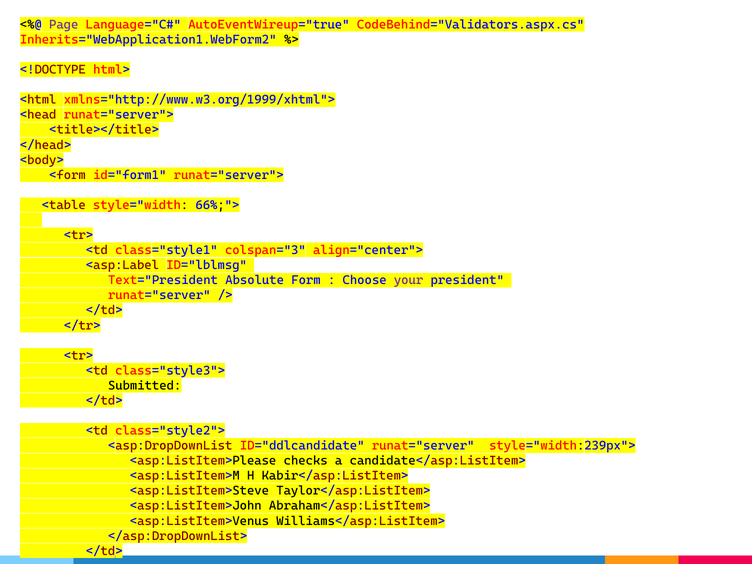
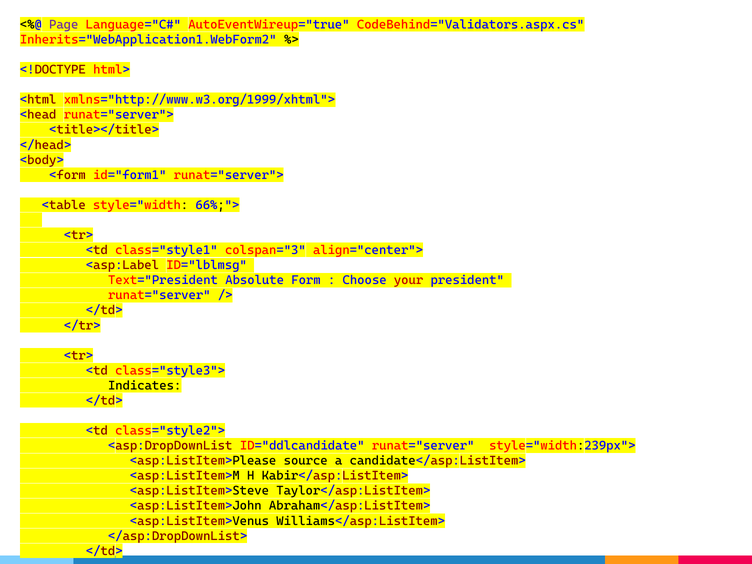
your colour: purple -> red (409, 280)
Submitted: Submitted -> Indicates (145, 386)
checks: checks -> source (306, 461)
